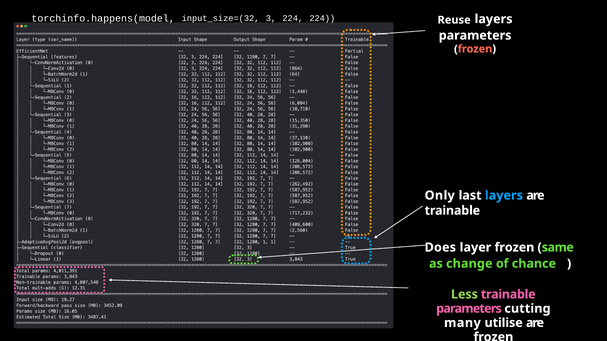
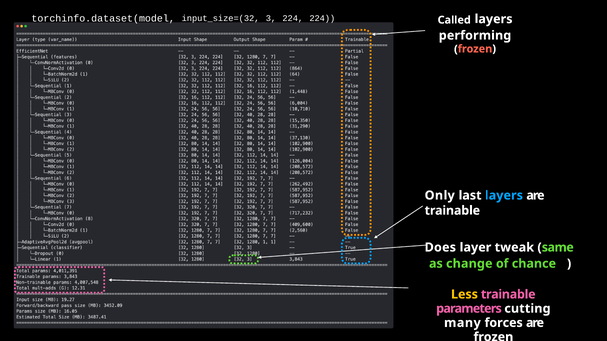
torchinfo.happens(model: torchinfo.happens(model -> torchinfo.dataset(model (103, 18)
Reuse: Reuse -> Called (454, 20)
parameters: parameters -> performing (475, 35)
layer frozen: frozen -> tweak (514, 248)
Less colour: light green -> yellow (464, 295)
utilise: utilise -> forces (504, 323)
